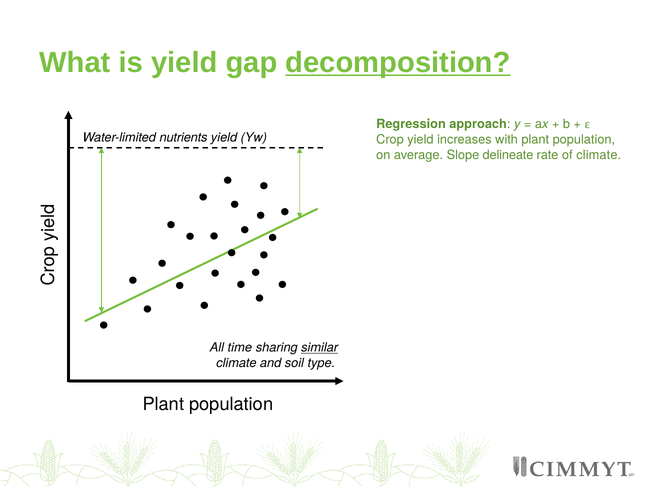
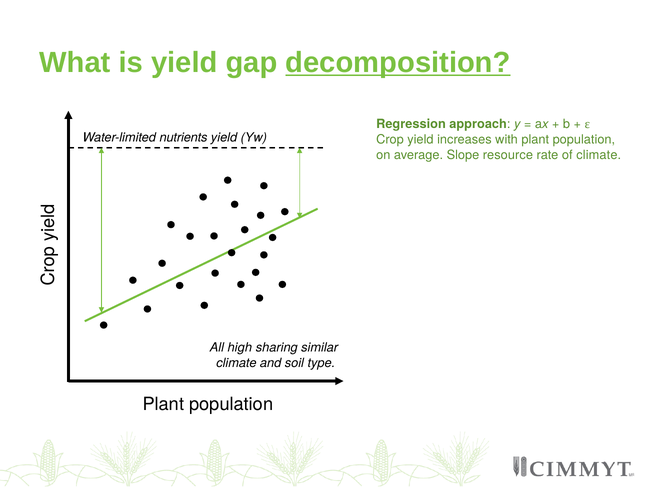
delineate: delineate -> resource (508, 155)
time: time -> high (240, 348)
similar underline: present -> none (320, 348)
